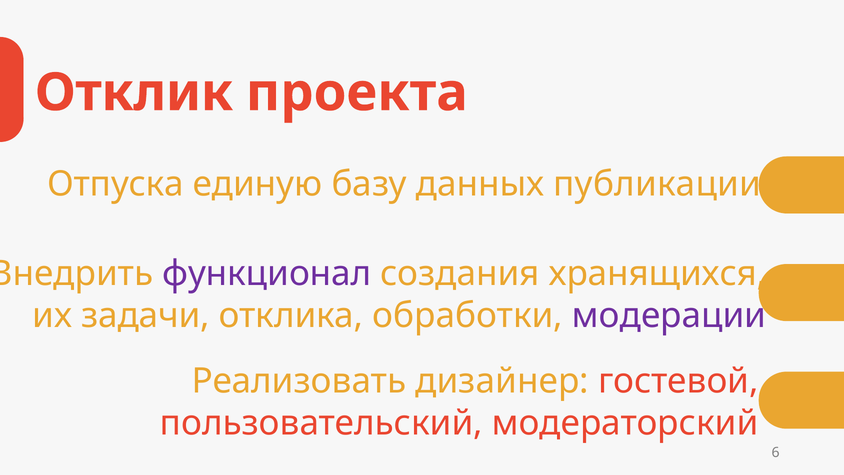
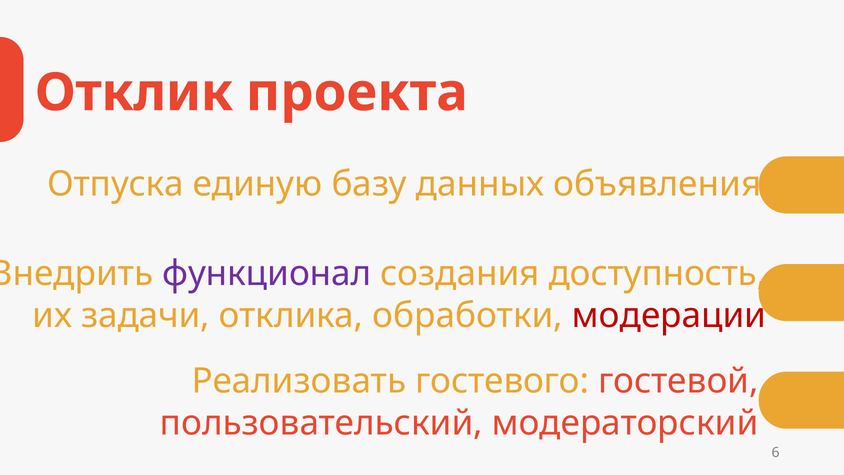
публикации: публикации -> объявления (657, 184)
хранящихся: хранящихся -> доступность (658, 273)
модерации colour: purple -> red (669, 315)
дизайнер: дизайнер -> гостевого (502, 381)
